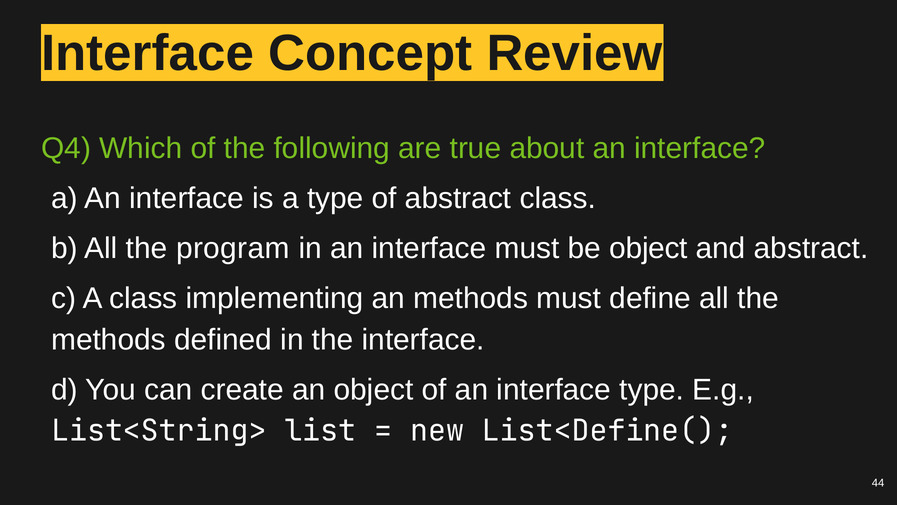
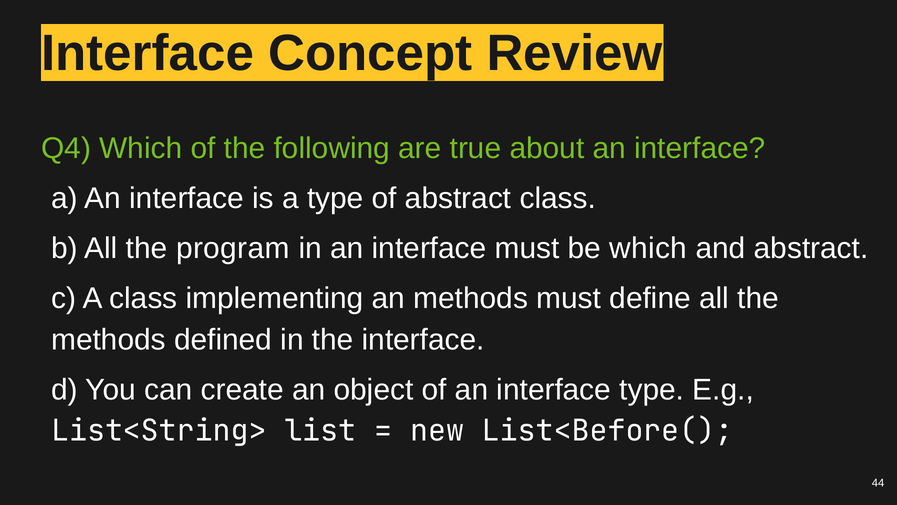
be object: object -> which (648, 248)
List<Define(: List<Define( -> List<Before( (608, 431)
